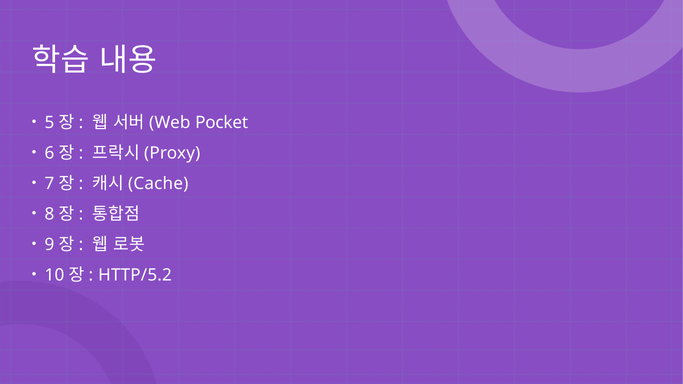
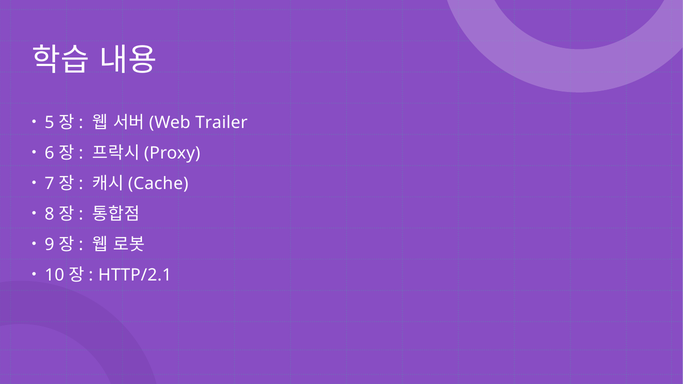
Pocket: Pocket -> Trailer (221, 123)
HTTP/5.2: HTTP/5.2 -> HTTP/2.1 (135, 275)
